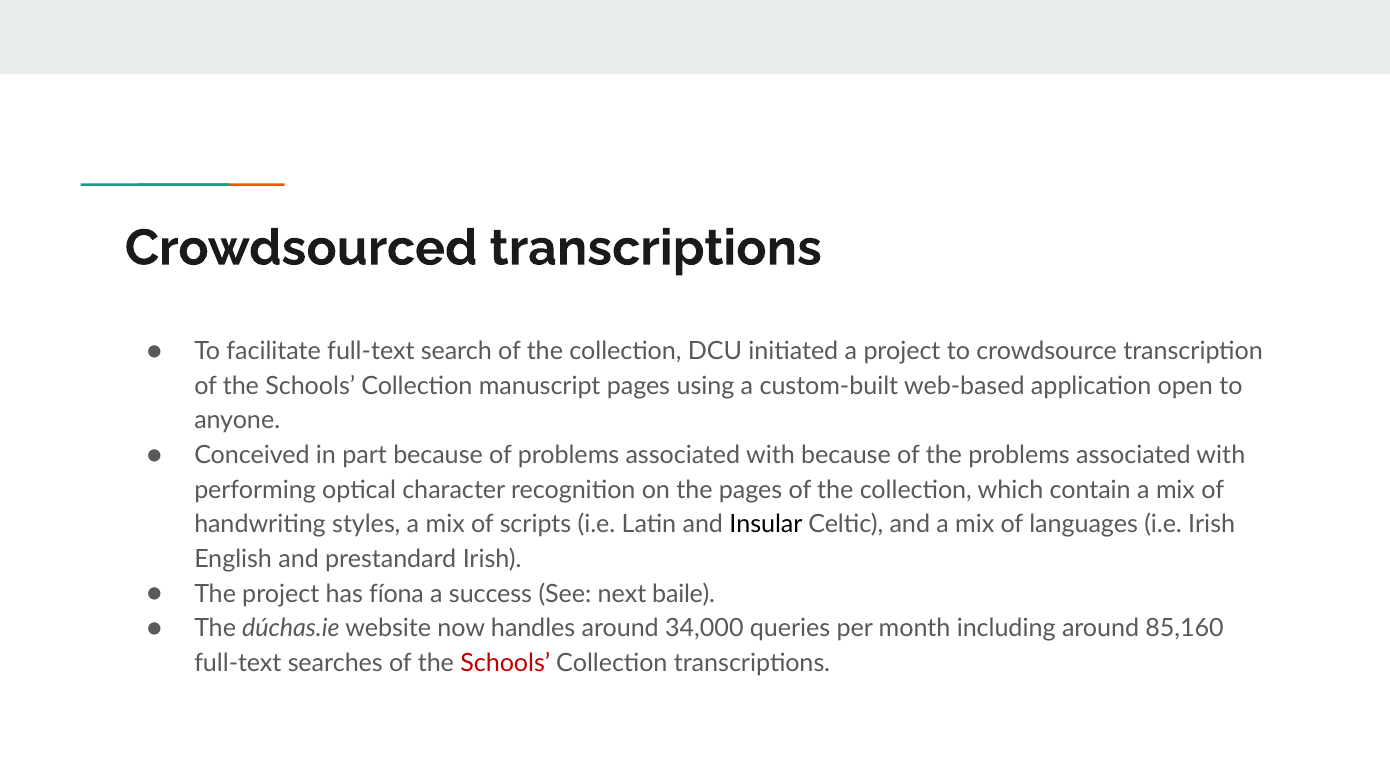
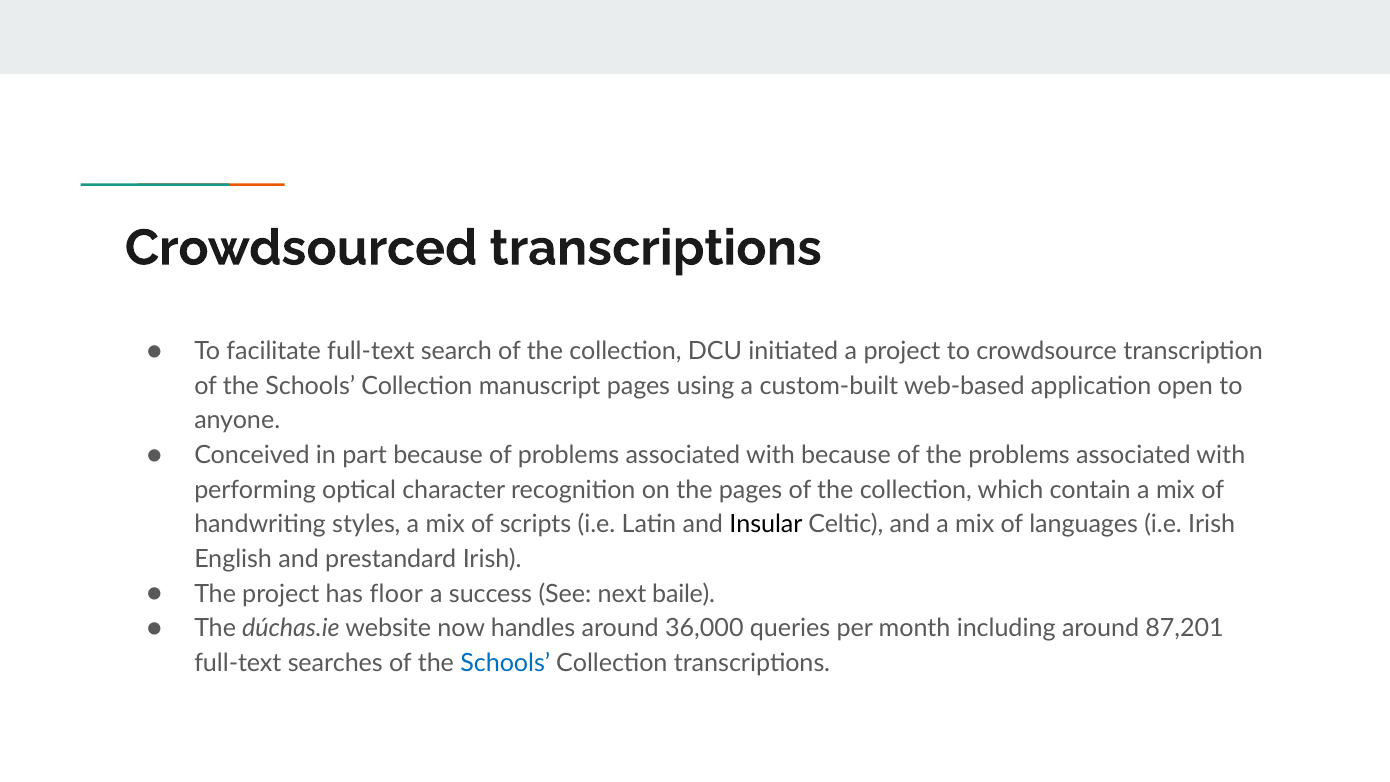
fíona: fíona -> floor (396, 594)
34,000: 34,000 -> 36,000 (704, 628)
85,160: 85,160 -> 87,201 (1185, 628)
Schools colour: red -> blue (505, 663)
